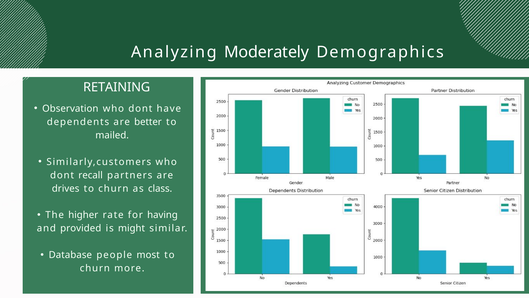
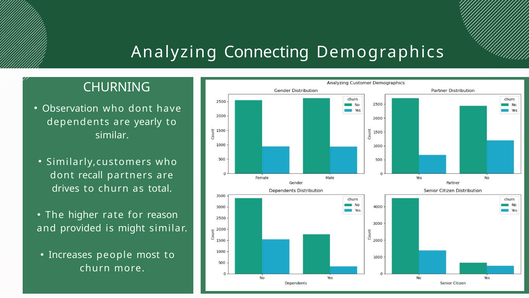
Moderately: Moderately -> Connecting (267, 52)
RETAINING: RETAINING -> CHURNING (117, 87)
better: better -> yearly (148, 122)
mailed: mailed -> similar (112, 135)
class: class -> total (160, 188)
having: having -> reason (163, 215)
Database: Database -> Increases (70, 255)
